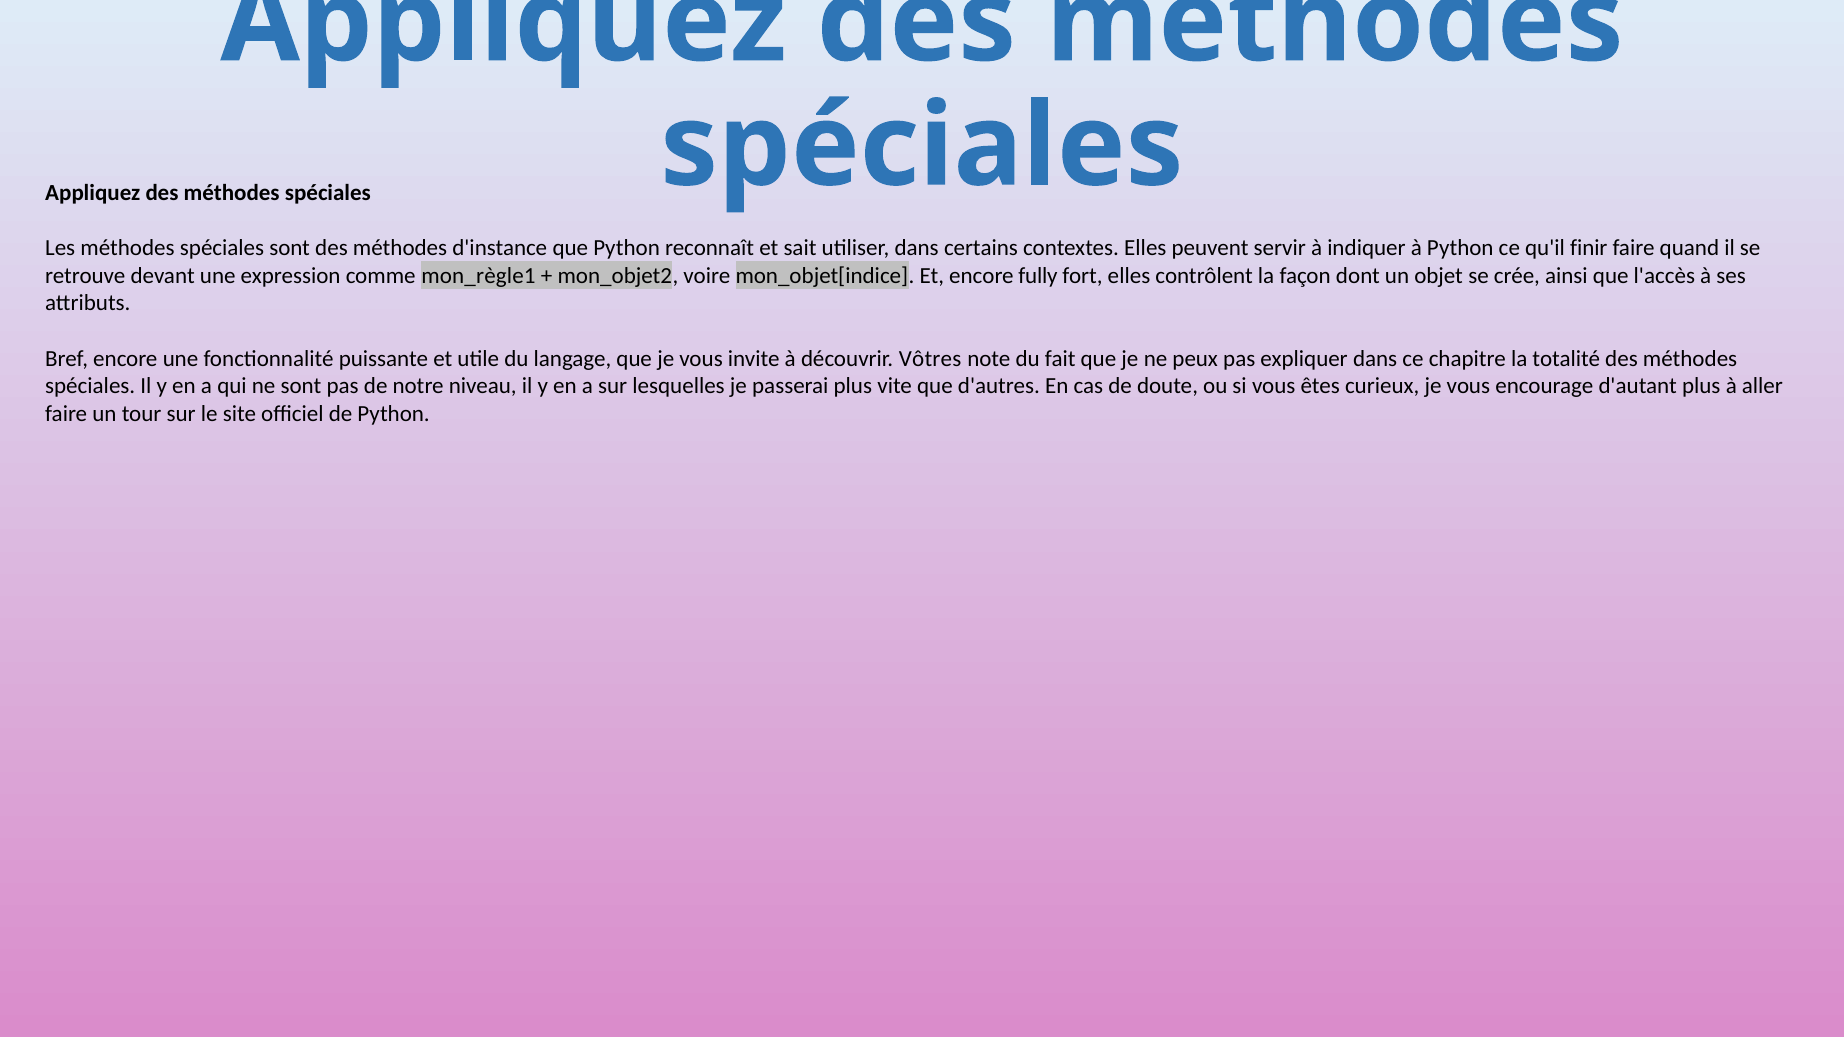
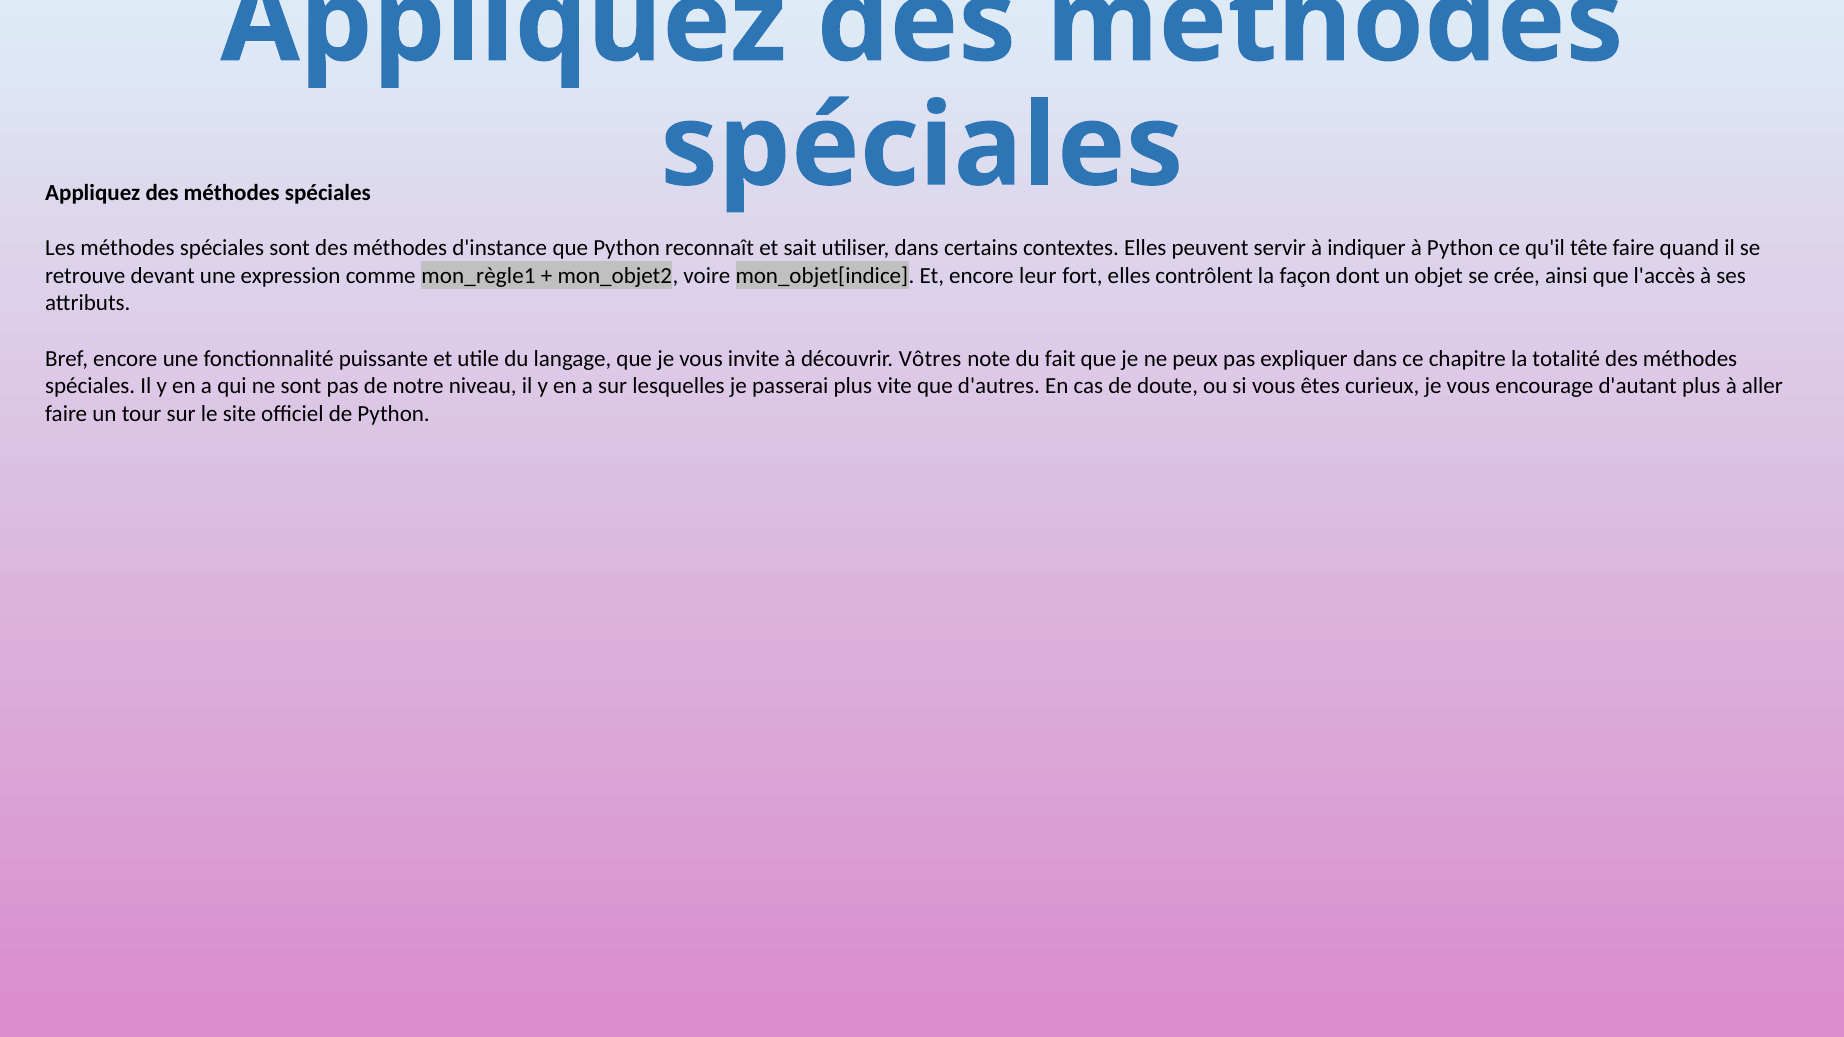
finir: finir -> tête (1589, 248)
fully: fully -> leur (1038, 276)
